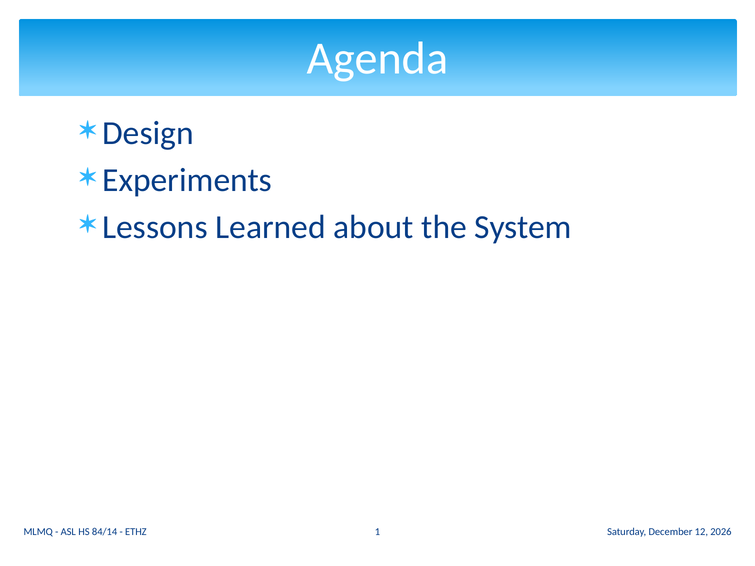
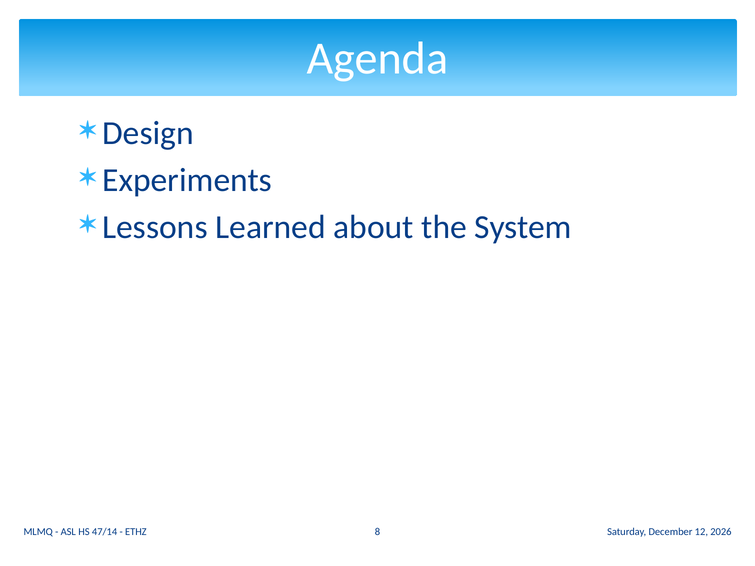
84/14: 84/14 -> 47/14 (105, 532)
1: 1 -> 8 (377, 532)
